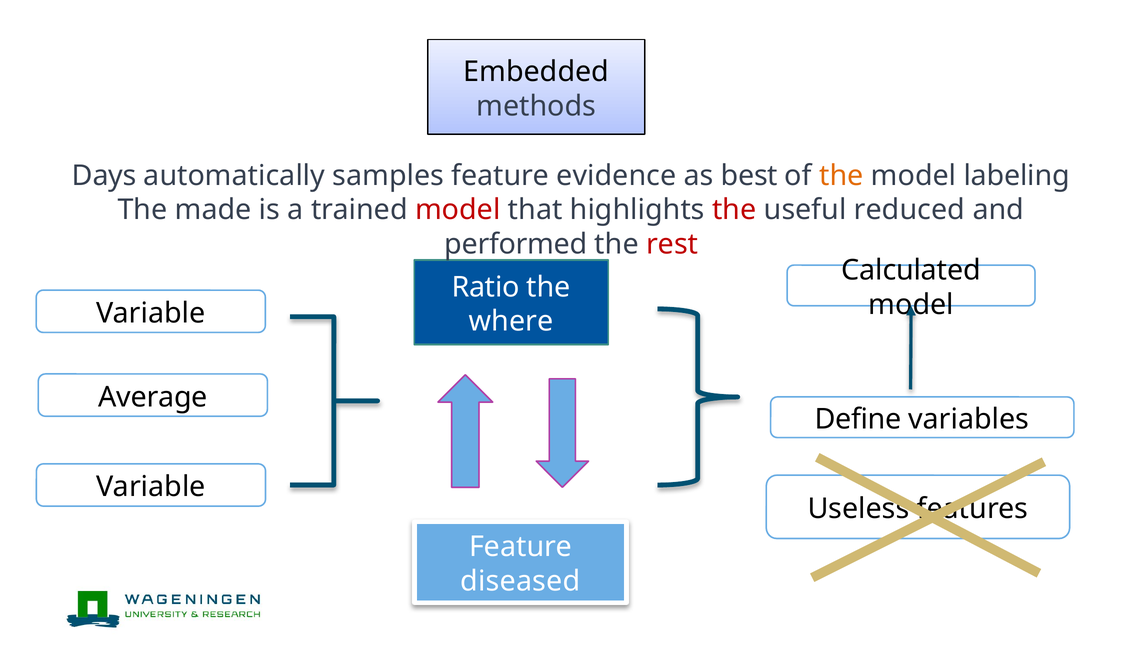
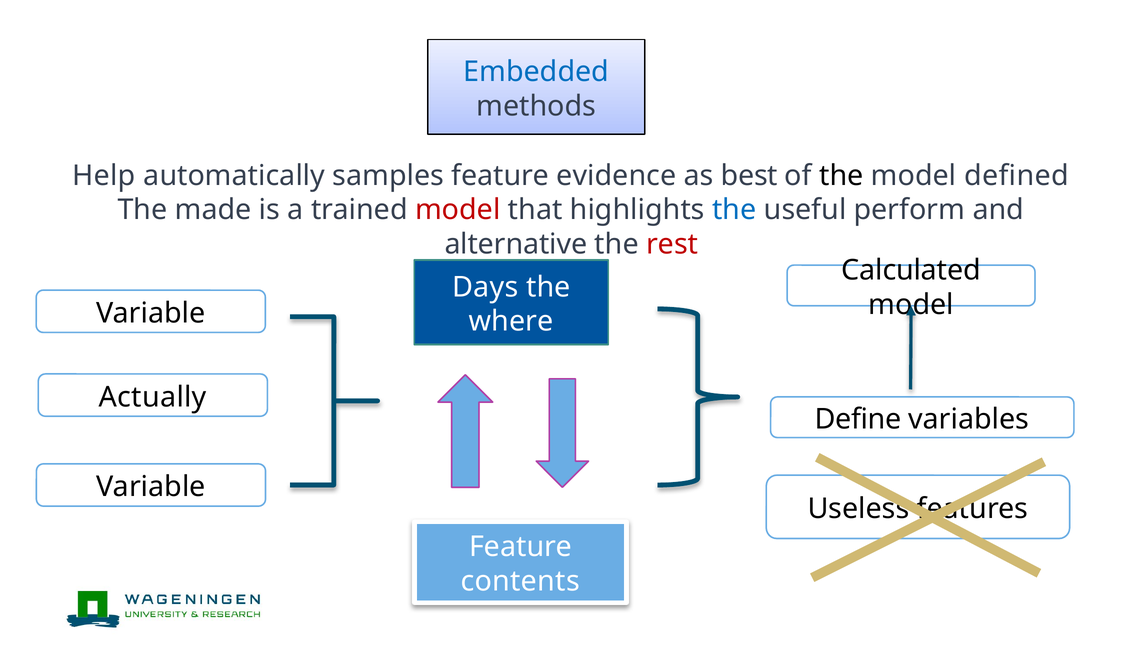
Embedded colour: black -> blue (536, 72)
Days: Days -> Help (104, 175)
the colour: orange -> black (841, 175)
labeling: labeling -> defined (1016, 175)
the colour: red -> blue (734, 210)
reduced: reduced -> perform (909, 210)
performed: performed -> alternative (516, 244)
Ratio: Ratio -> Days (485, 287)
Average: Average -> Actually (153, 397)
diseased: diseased -> contents (520, 581)
